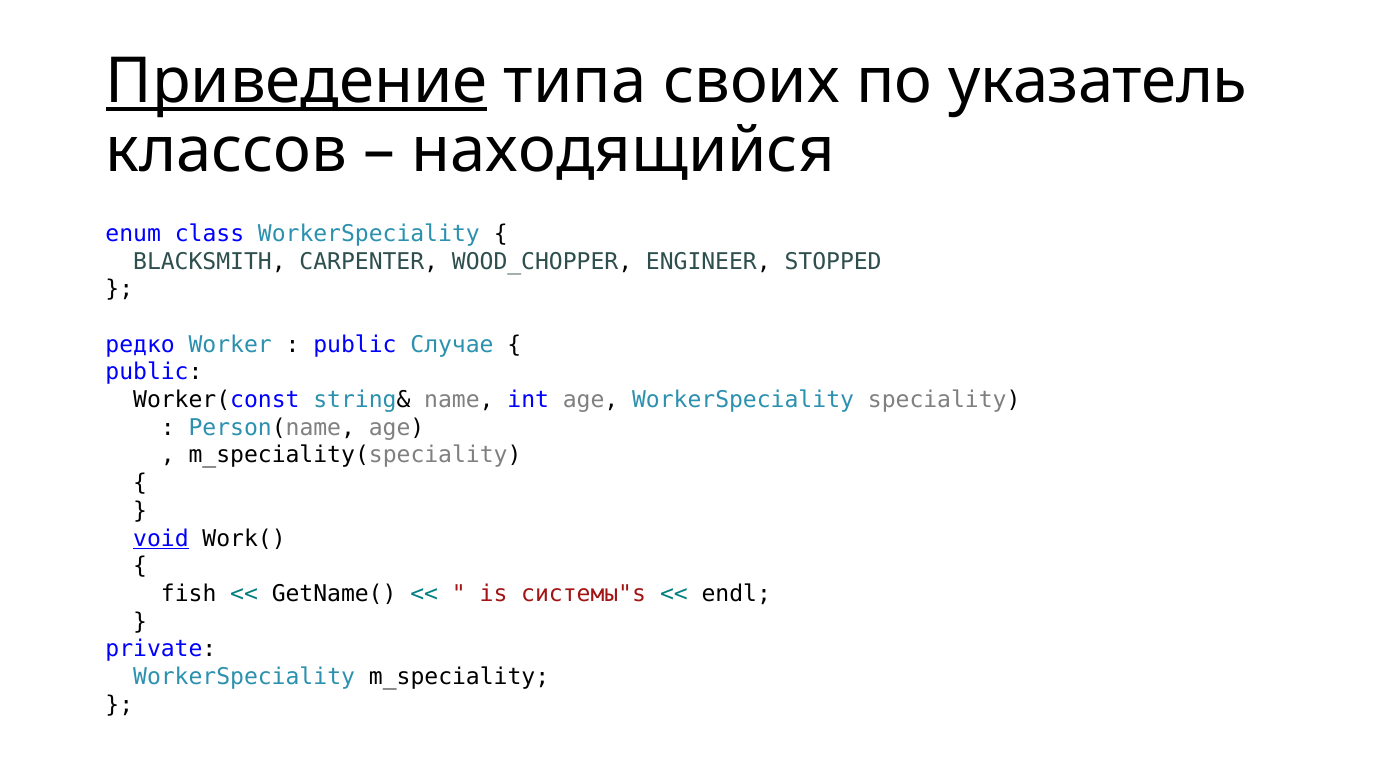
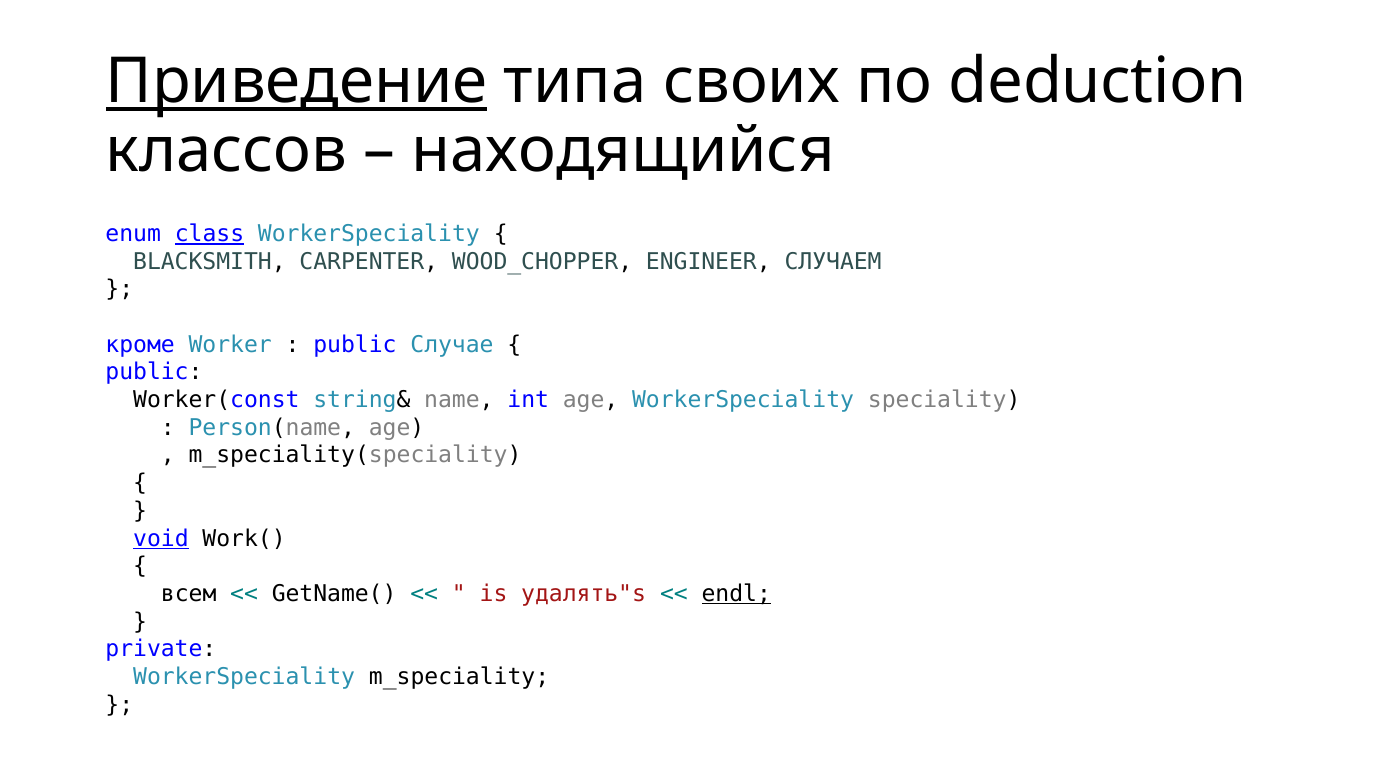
указатель: указатель -> deduction (1098, 82)
class underline: none -> present (209, 234)
STOPPED: STOPPED -> СЛУЧАЕМ (833, 262)
редко: редко -> кроме (140, 345)
fish: fish -> всем (189, 594)
системы"s: системы"s -> удалять"s (584, 594)
endl underline: none -> present (736, 594)
